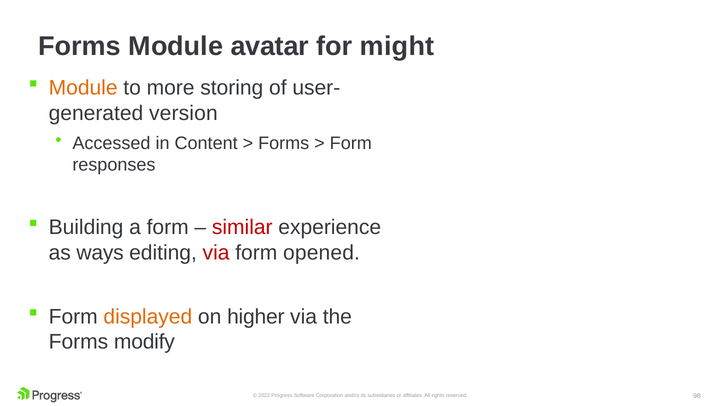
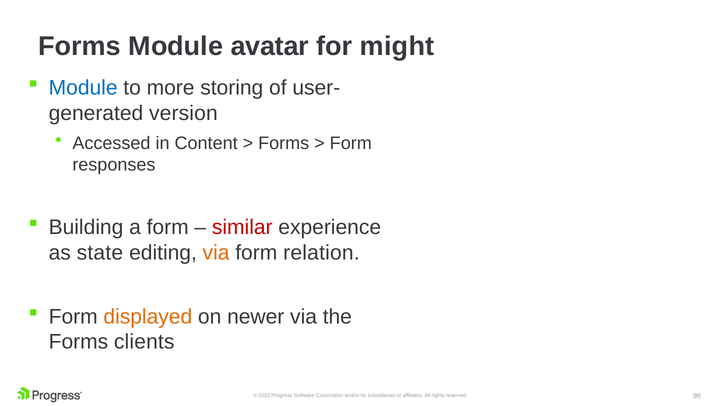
Module colour: orange -> blue (83, 88)
ways: ways -> state (100, 252)
via colour: red -> orange (216, 252)
opened: opened -> relation (321, 252)
higher: higher -> newer (256, 316)
modify: modify -> clients (144, 342)
